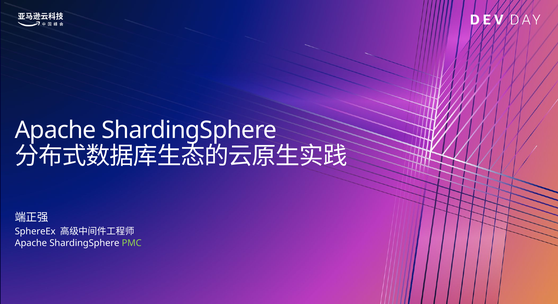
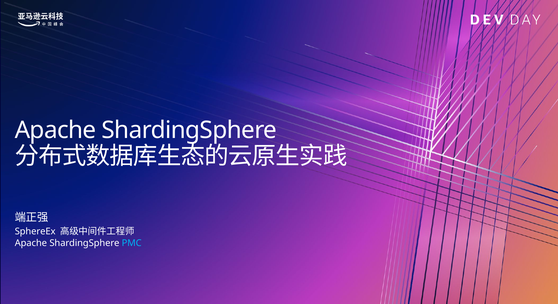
PMC colour: light green -> light blue (132, 243)
